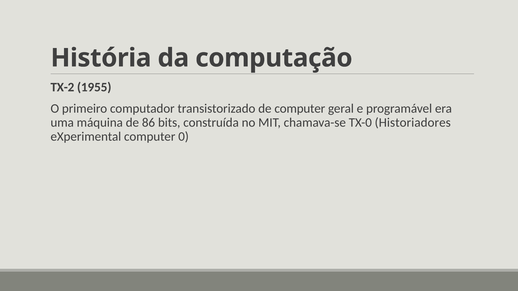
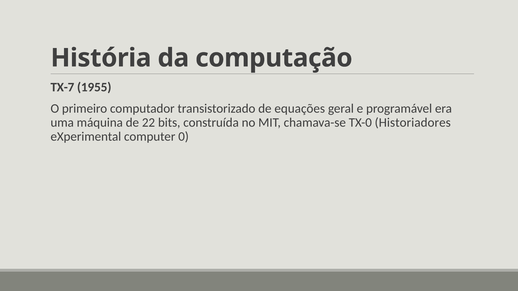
TX-2: TX-2 -> TX-7 (62, 87)
de computer: computer -> equações (300, 109)
86: 86 -> 22 (149, 123)
